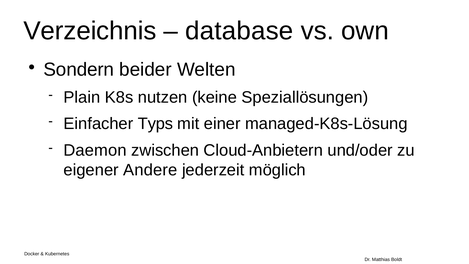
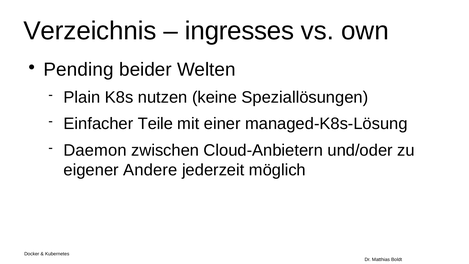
database: database -> ingresses (240, 31)
Sondern: Sondern -> Pending (79, 69)
Typs: Typs -> Teile (155, 124)
